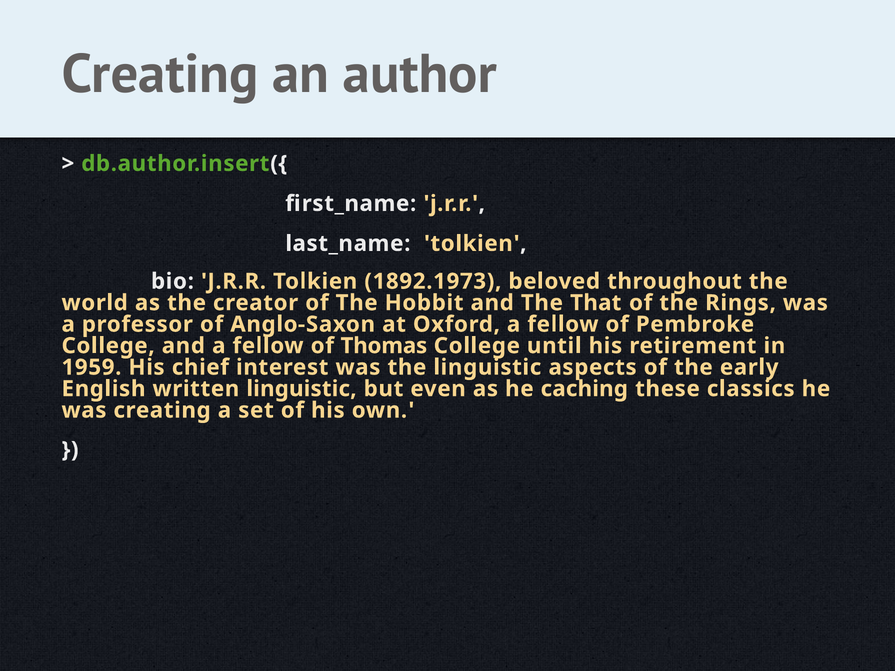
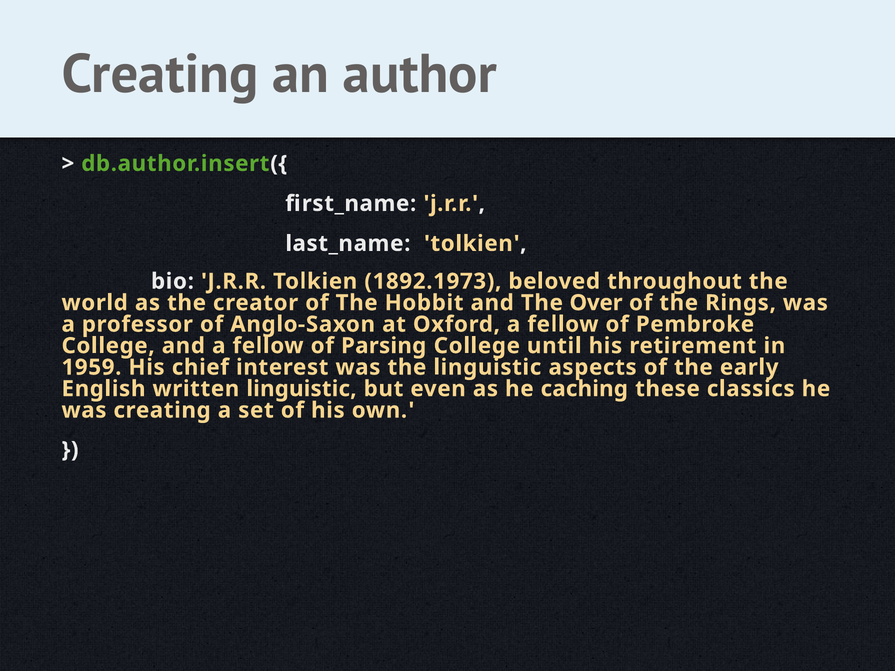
That: That -> Over (596, 303)
Thomas: Thomas -> Parsing (384, 346)
